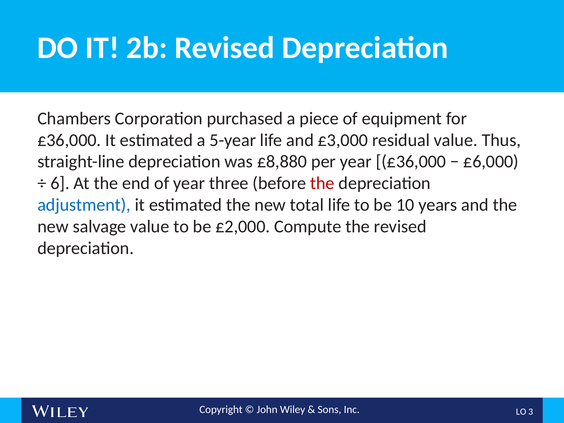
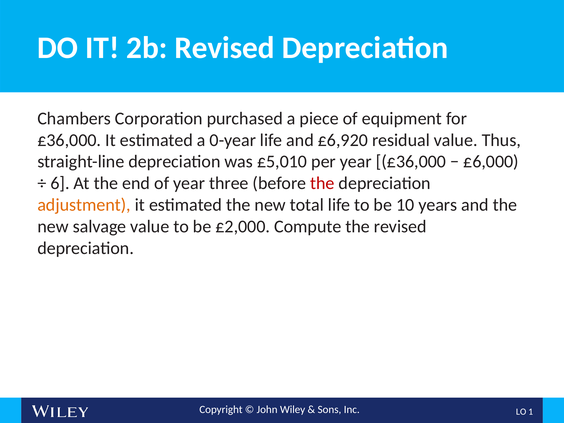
5-year: 5-year -> 0-year (233, 140)
£3,000: £3,000 -> £6,920 (343, 140)
£8,880: £8,880 -> £5,010 (282, 162)
adjustment colour: blue -> orange (84, 205)
3: 3 -> 1 (531, 412)
